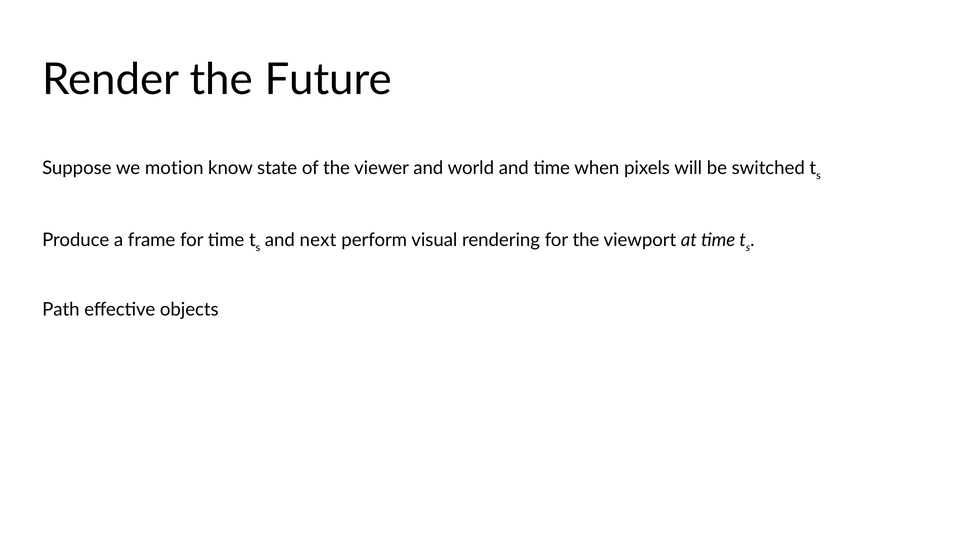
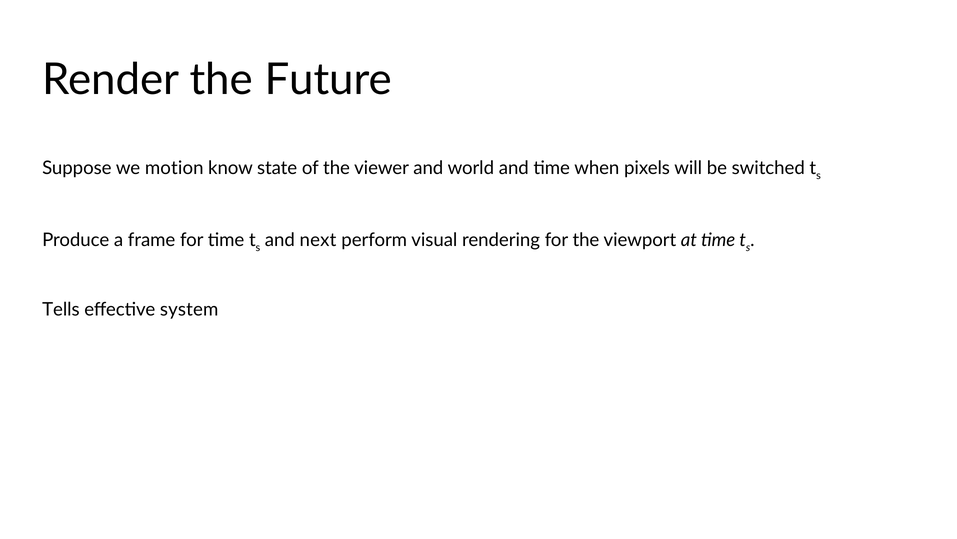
Path: Path -> Tells (61, 309)
objects: objects -> system (189, 309)
